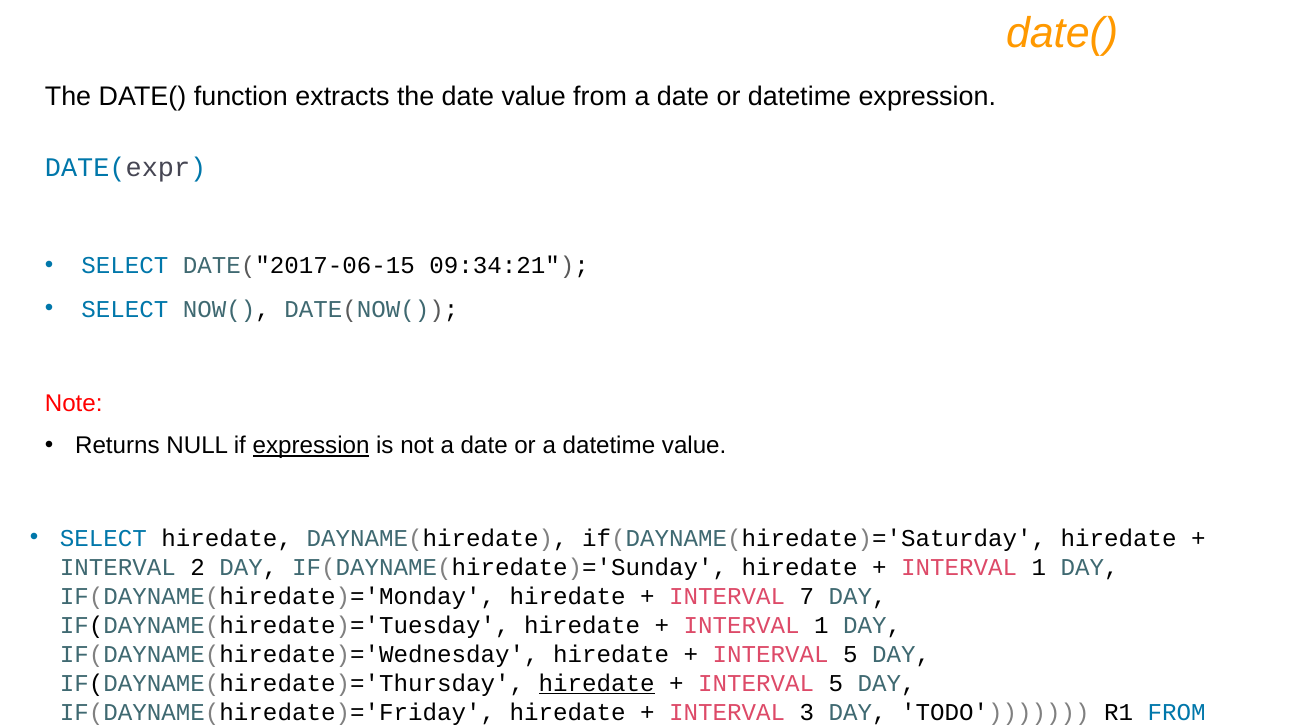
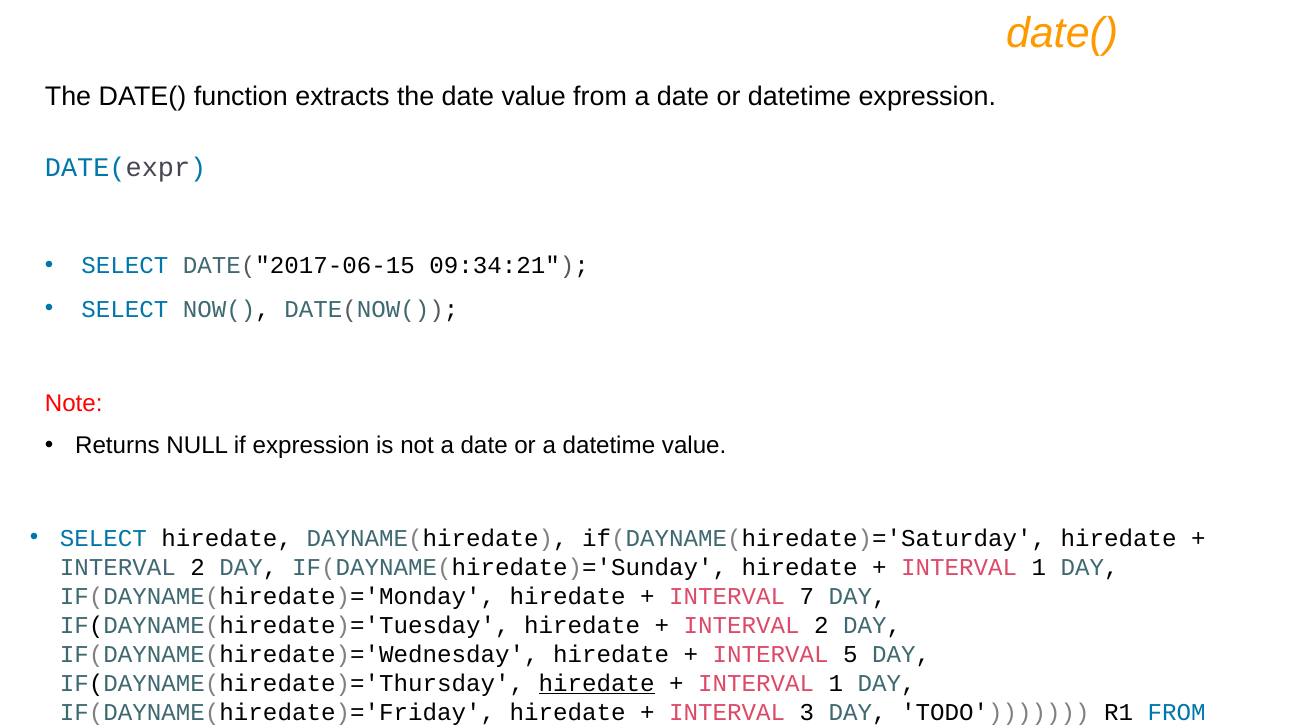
expression underline: present -> none (311, 446)
1: 1 -> 2 (821, 625)
5: 5 -> 1 (836, 683)
